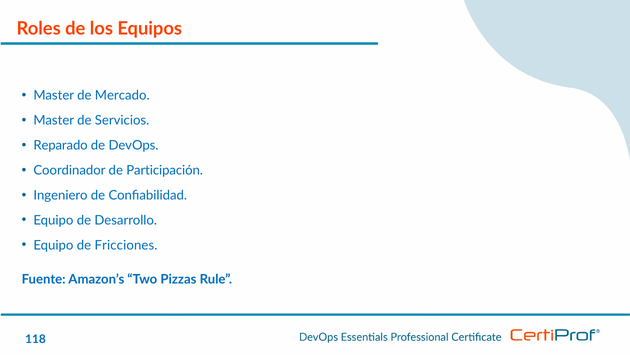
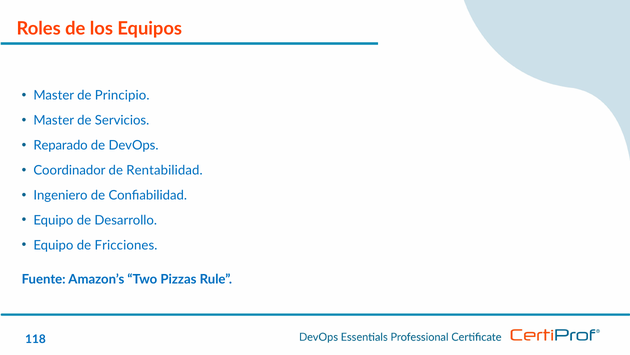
Mercado: Mercado -> Principio (122, 95)
Participación: Participación -> Rentabilidad (164, 170)
